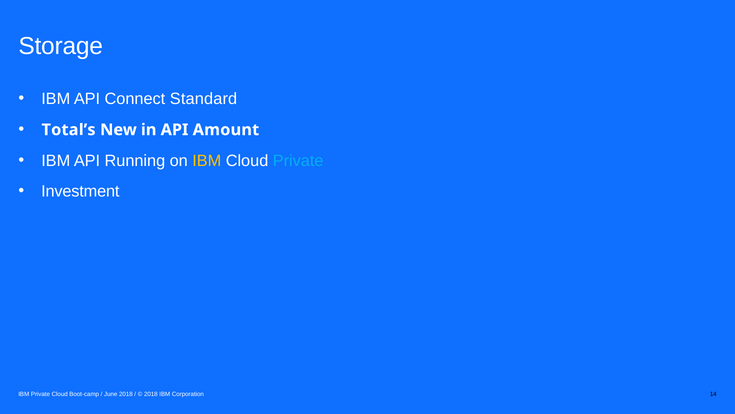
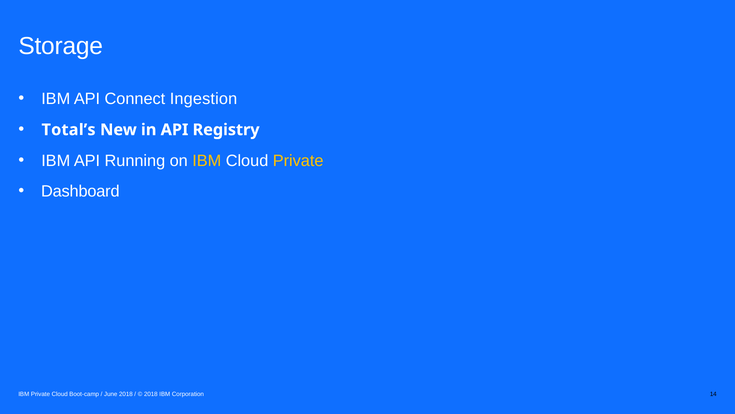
Standard: Standard -> Ingestion (204, 99)
Amount: Amount -> Registry (226, 130)
Private colour: light blue -> yellow (298, 160)
Investment: Investment -> Dashboard (80, 191)
